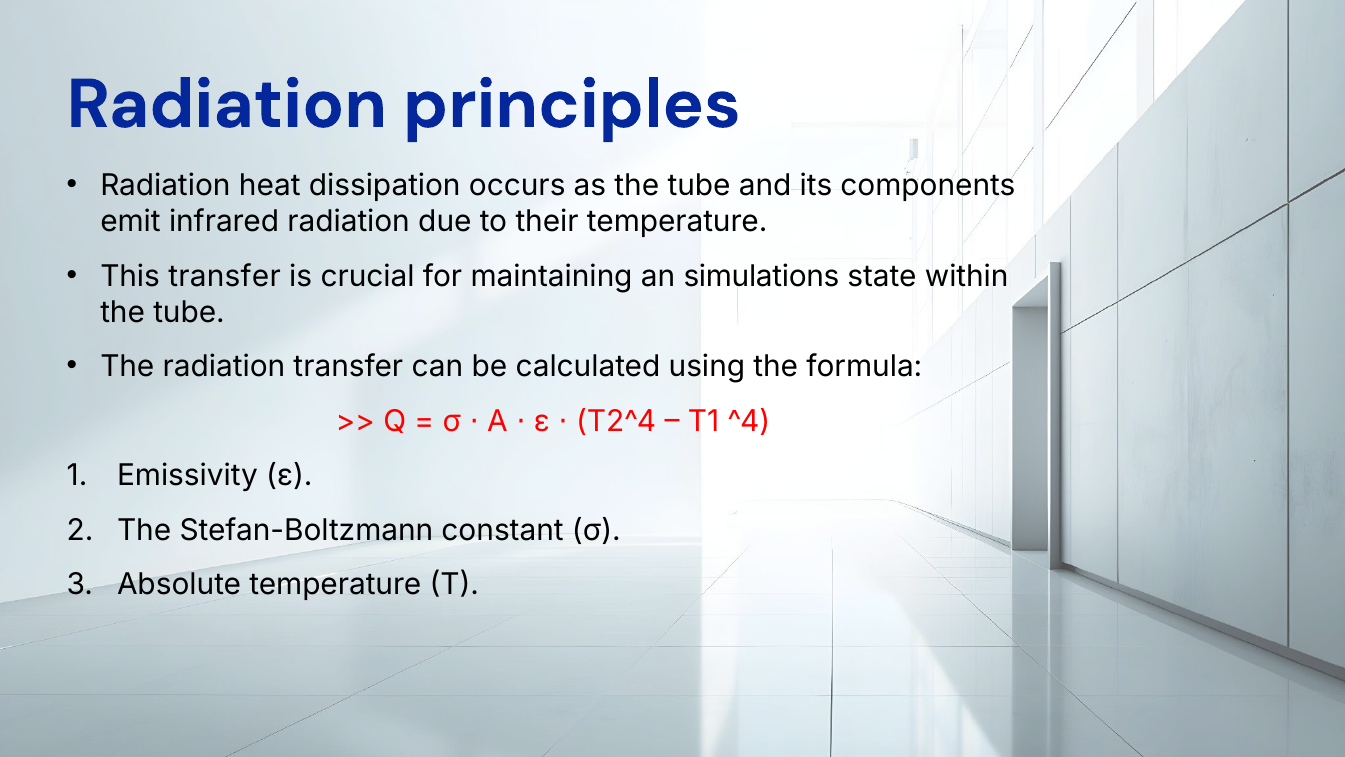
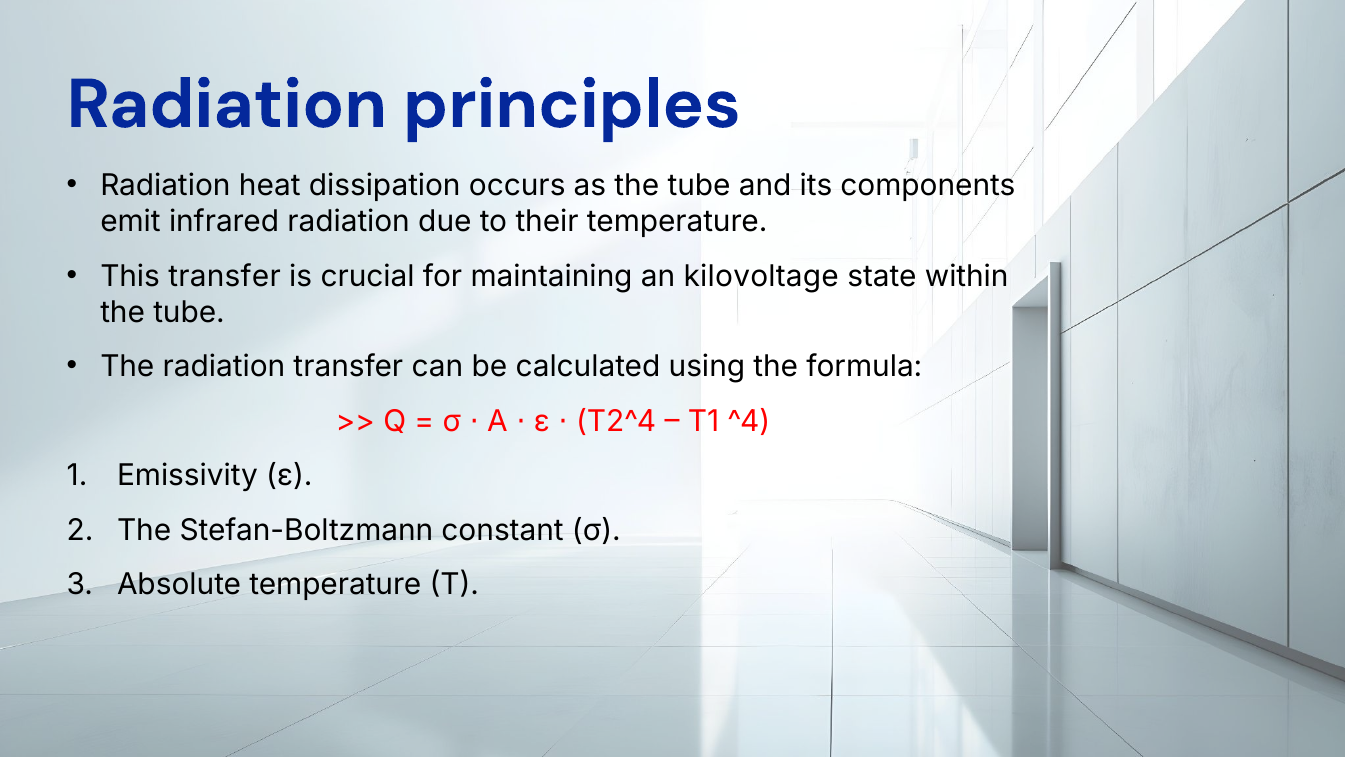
simulations: simulations -> kilovoltage (761, 276)
